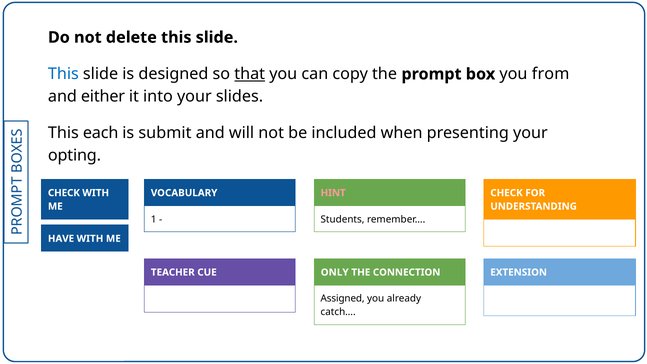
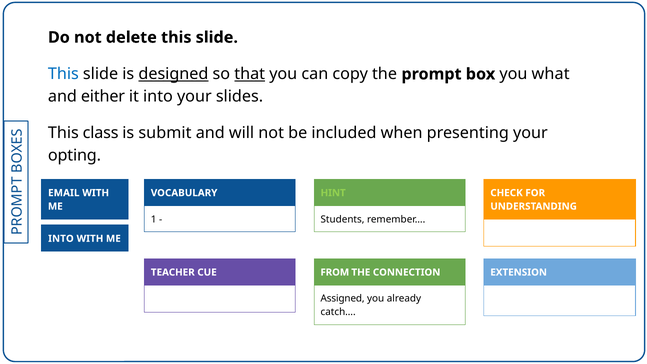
designed underline: none -> present (173, 74)
from: from -> what (551, 74)
each: each -> class (101, 133)
CHECK: CHECK -> EMAIL (64, 193)
HINT colour: pink -> light green (333, 193)
HAVE: HAVE -> INTO (61, 239)
ONLY: ONLY -> FROM (335, 272)
